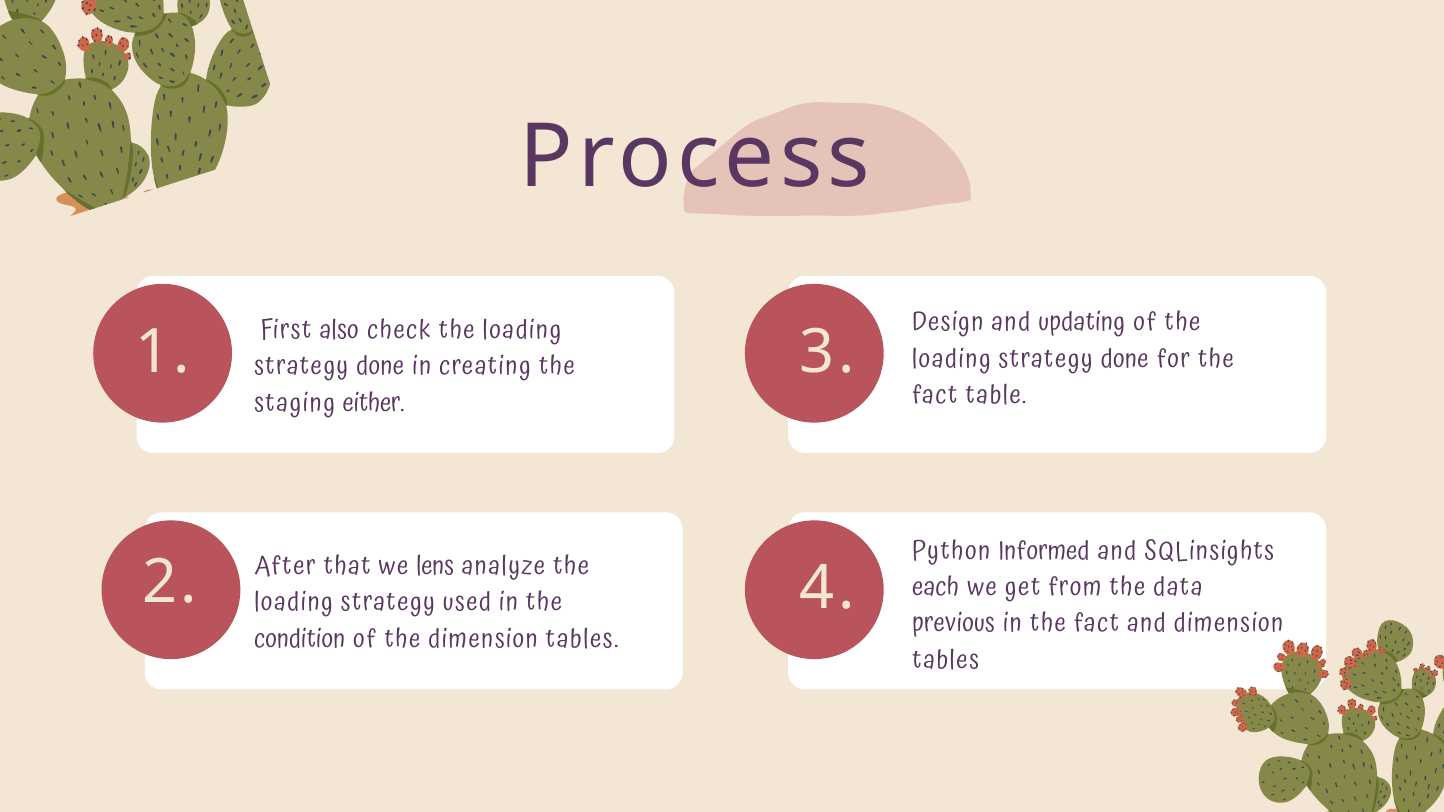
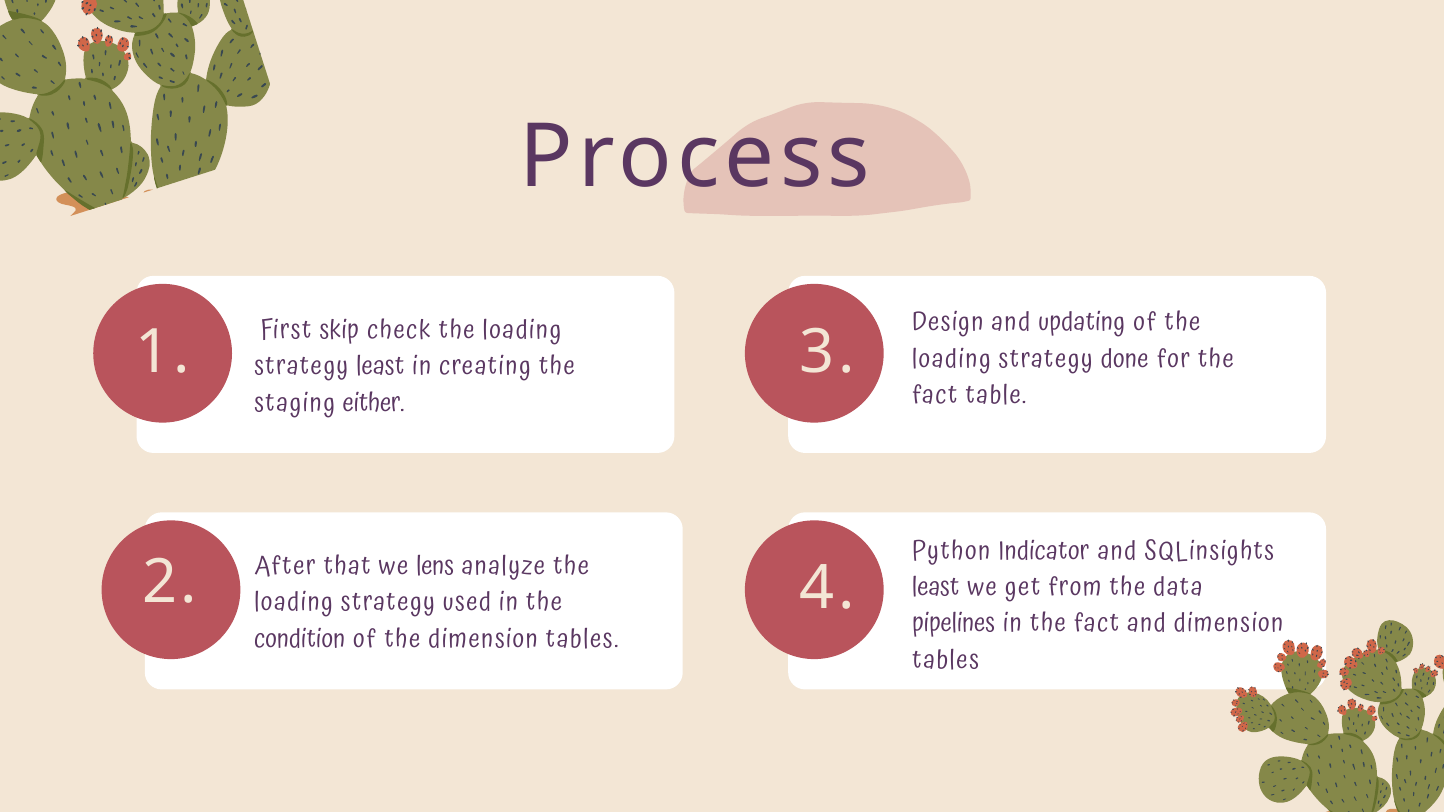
also: also -> skip (339, 330)
done: done -> least (380, 366)
Informed: Informed -> Indicator (1044, 551)
each: each -> least (936, 587)
previous: previous -> pipelines (954, 624)
